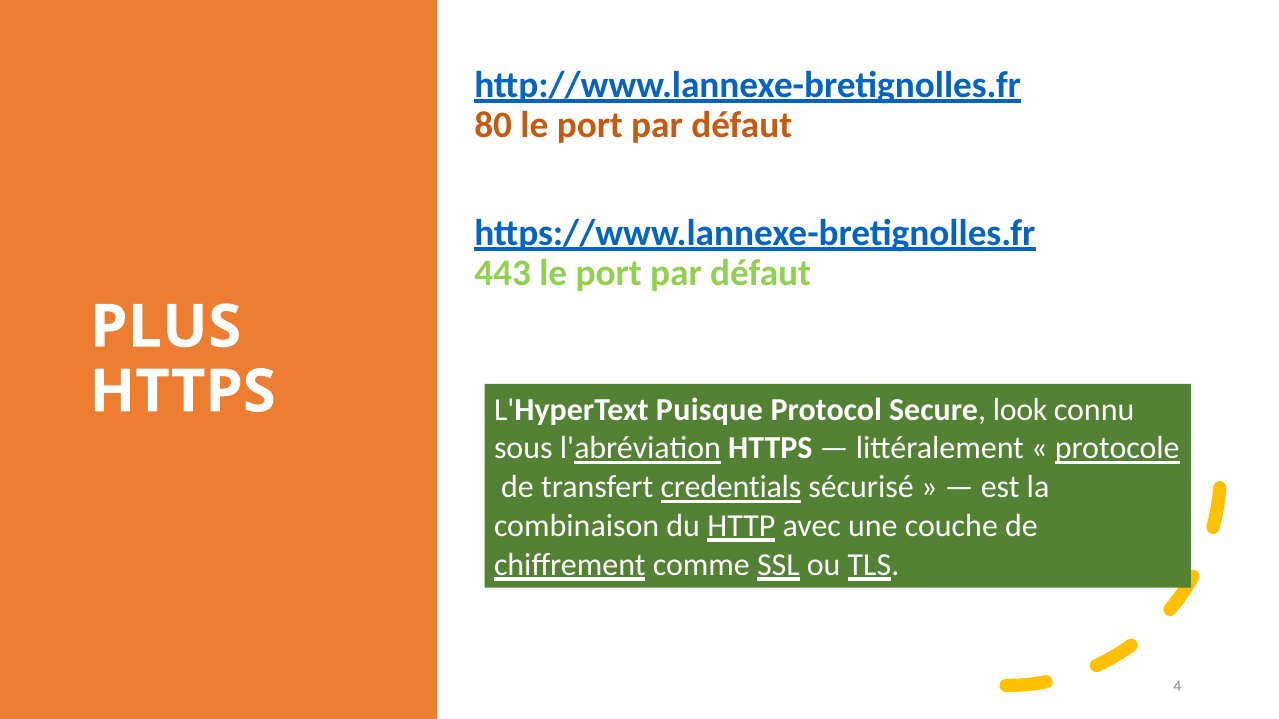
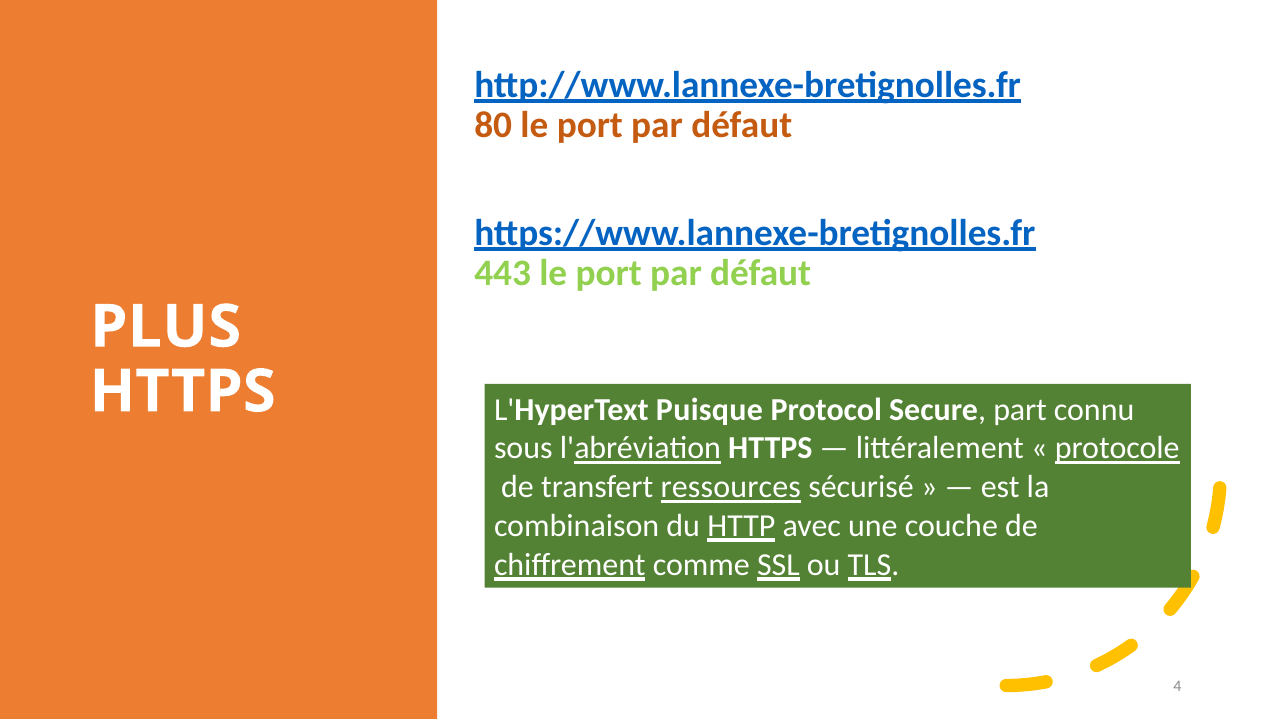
look: look -> part (1020, 410)
credentials: credentials -> ressources (731, 488)
